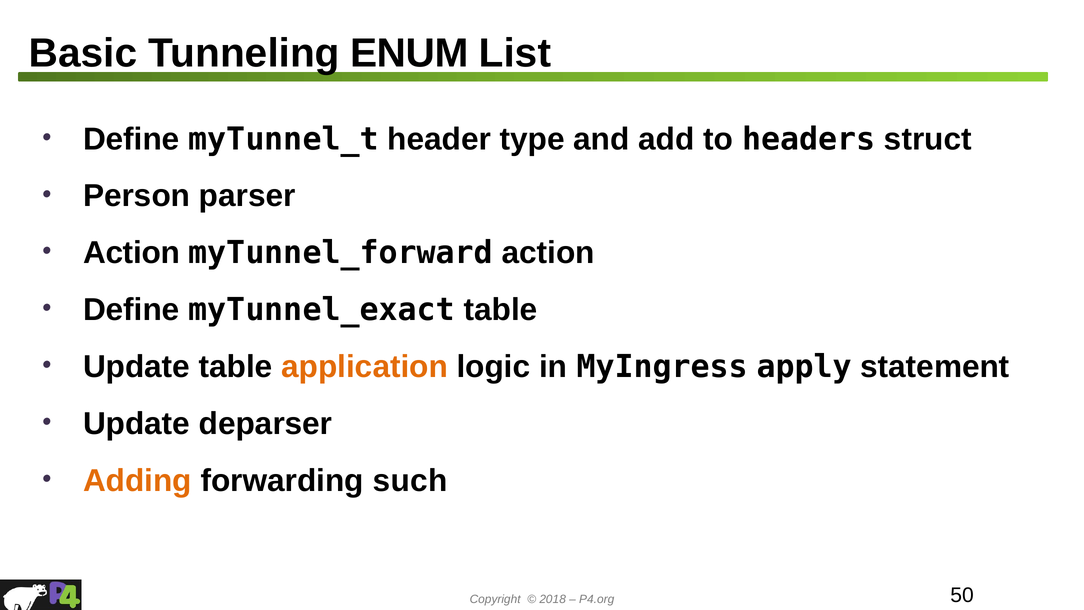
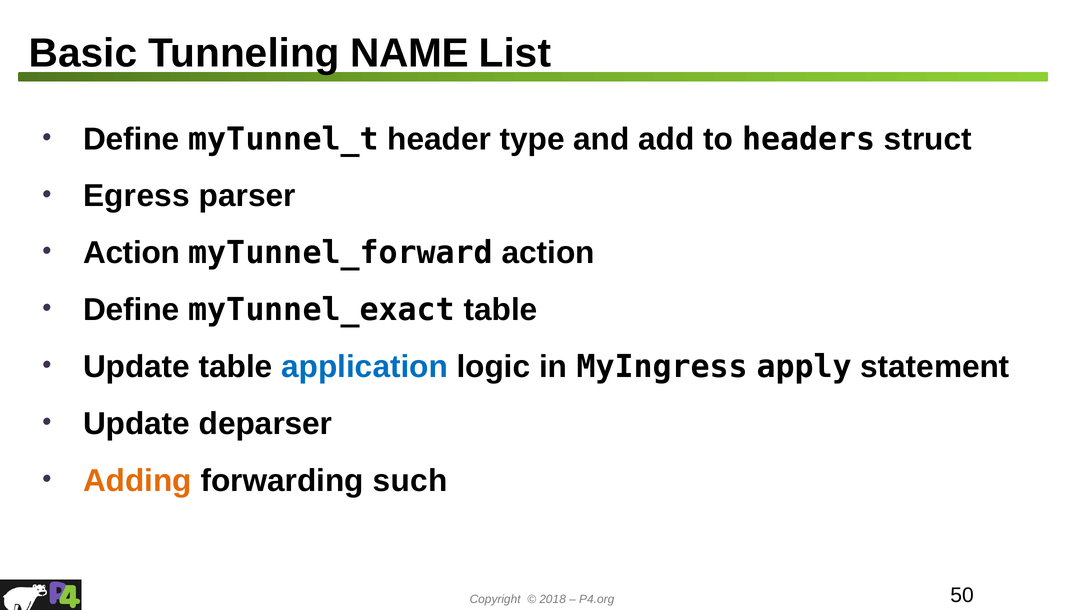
ENUM: ENUM -> NAME (409, 53)
Person: Person -> Egress (136, 196)
application colour: orange -> blue (365, 367)
